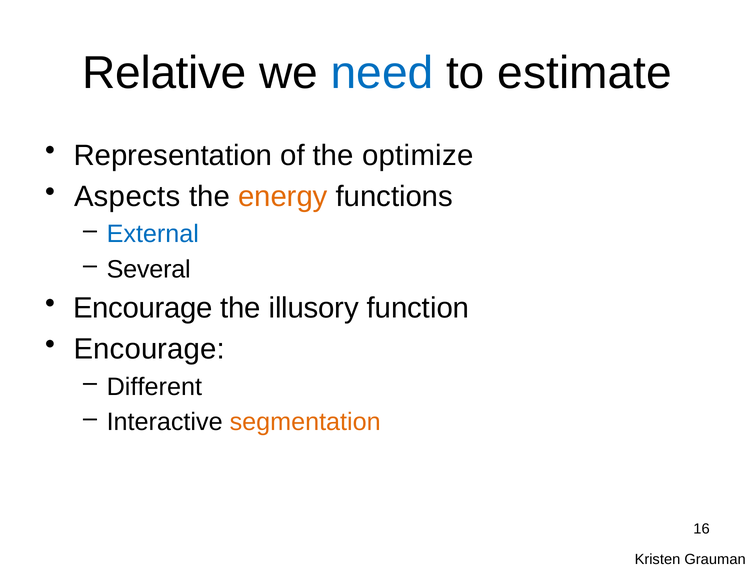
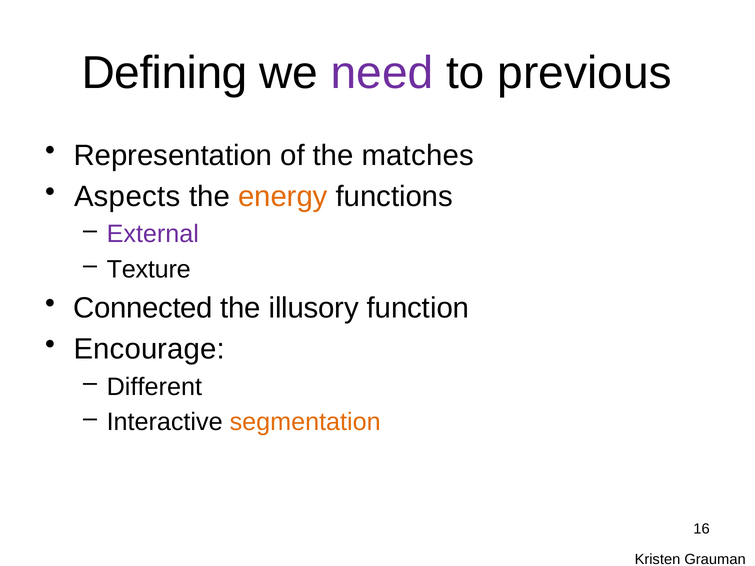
Relative: Relative -> Defining (165, 73)
need colour: blue -> purple (382, 73)
estimate: estimate -> previous (585, 73)
optimize: optimize -> matches (418, 156)
External colour: blue -> purple (153, 234)
Several: Several -> Texture (149, 269)
Encourage: Encourage -> Connected (143, 308)
